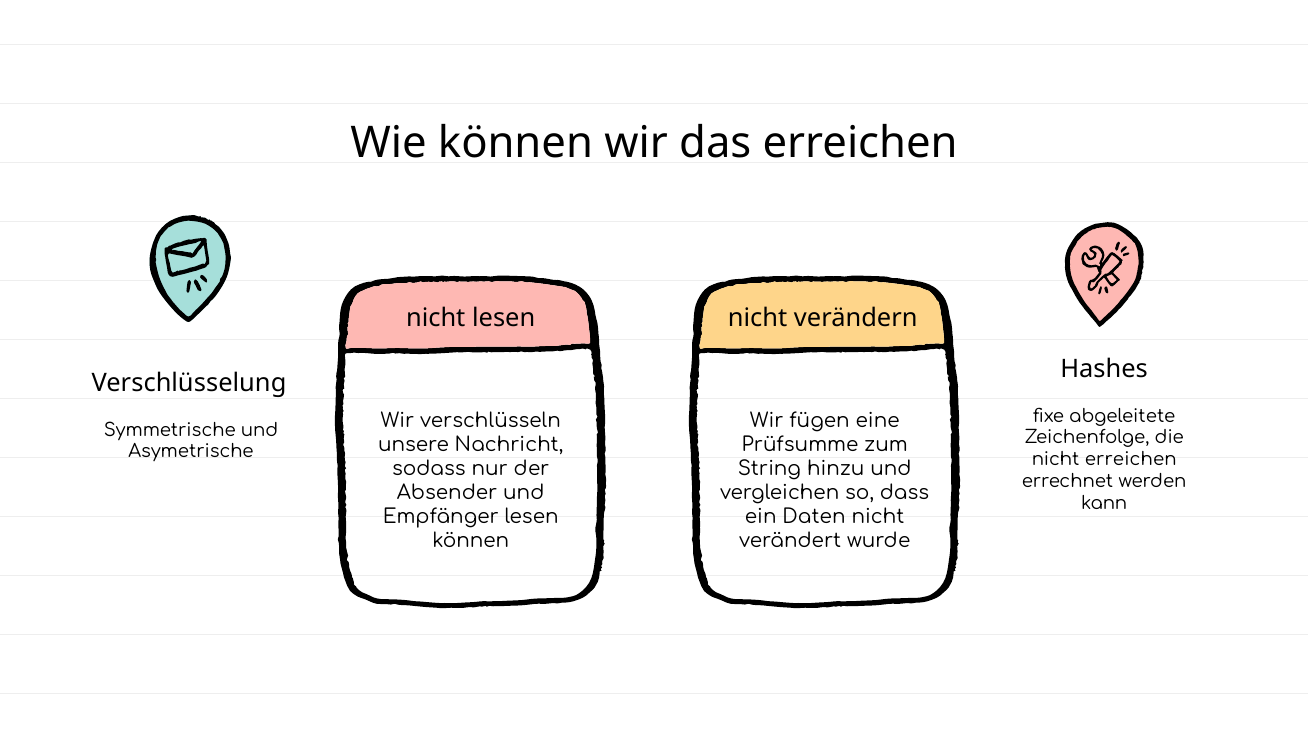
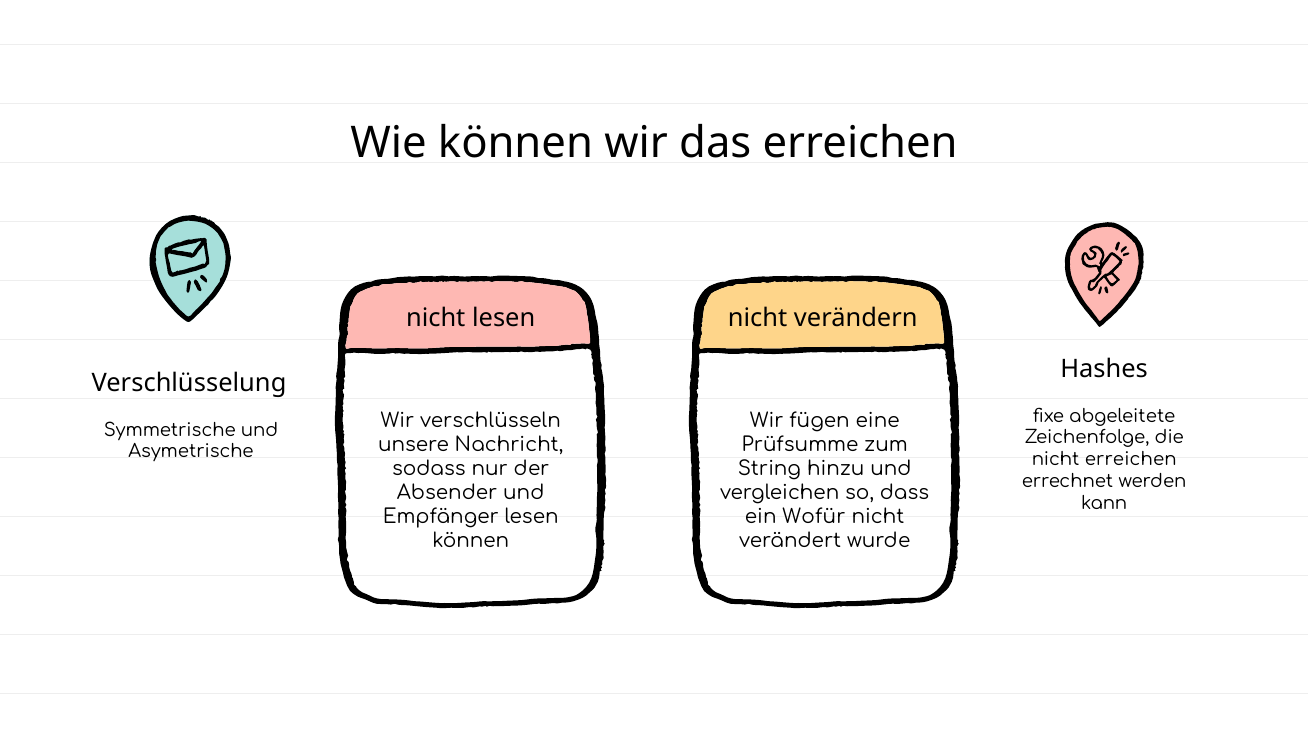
Daten: Daten -> Wofür (814, 517)
